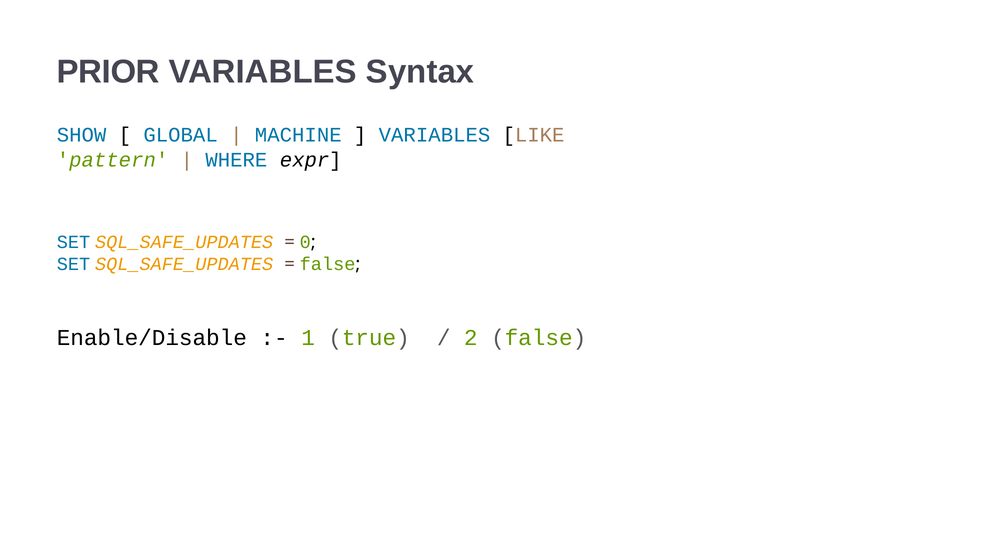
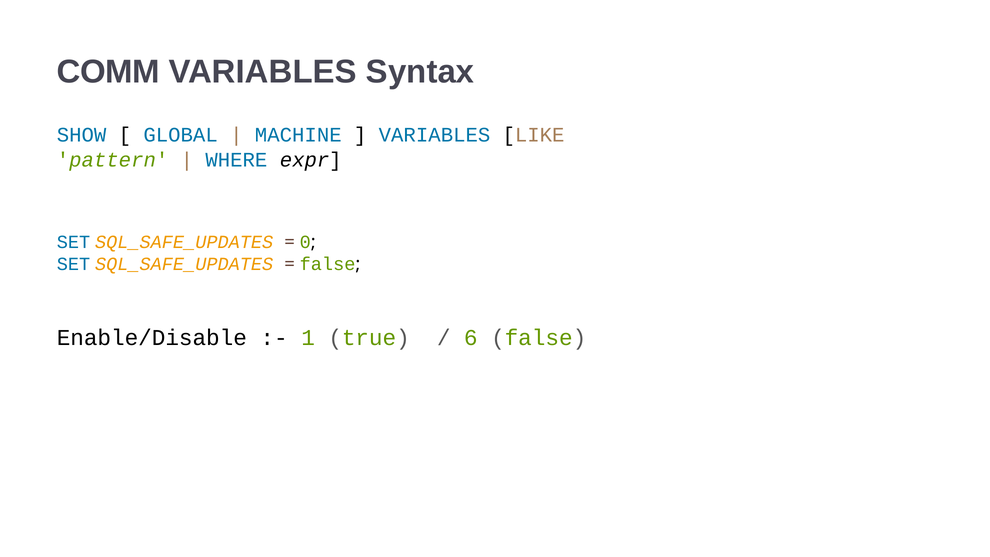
PRIOR: PRIOR -> COMM (108, 72)
2: 2 -> 6 (471, 338)
